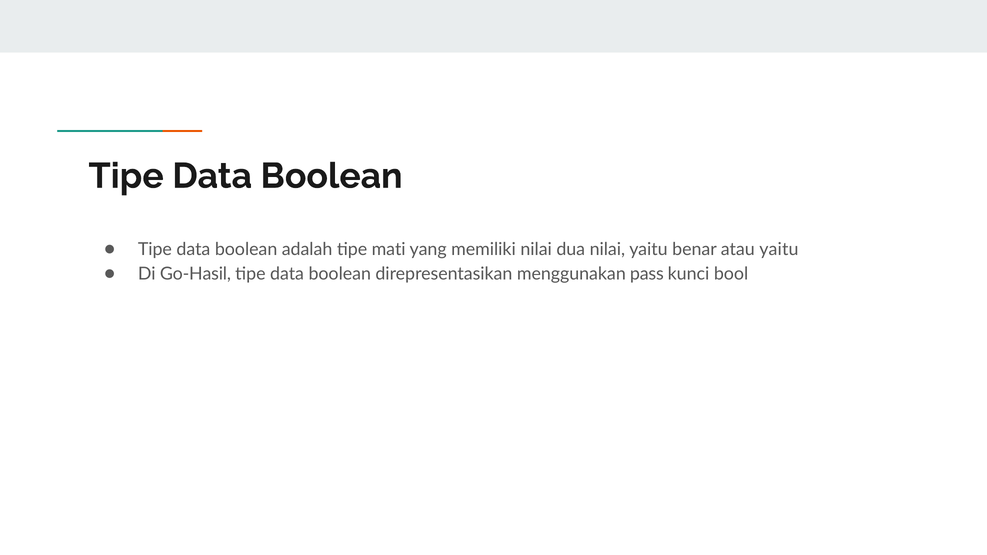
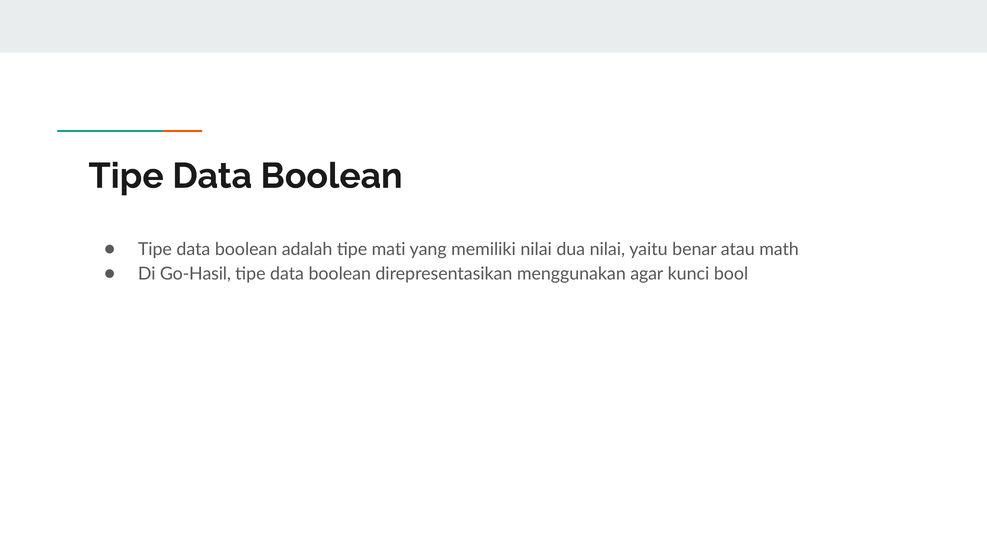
atau yaitu: yaitu -> math (779, 249)
pass: pass -> agar (647, 274)
